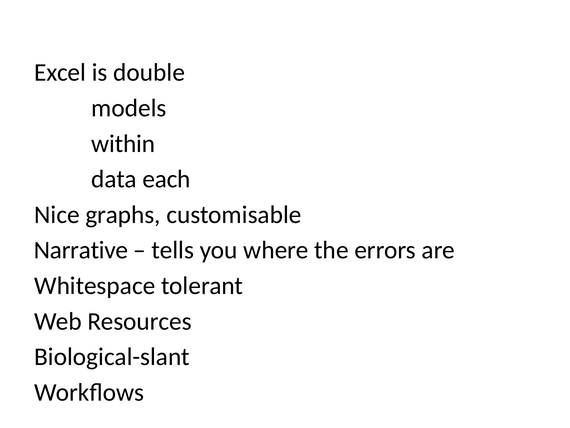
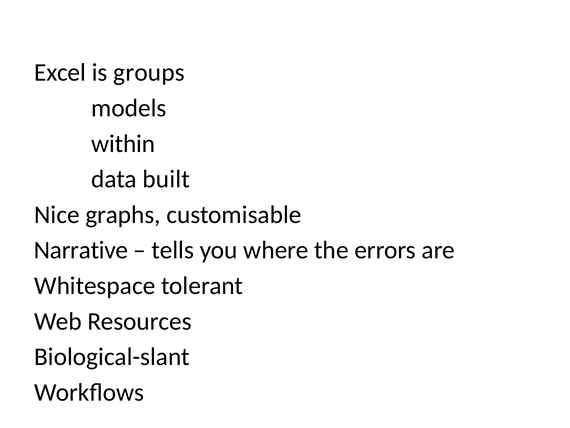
double: double -> groups (149, 72)
each: each -> built (166, 179)
